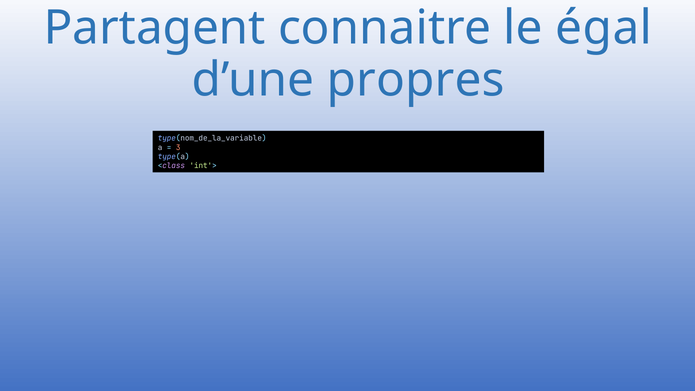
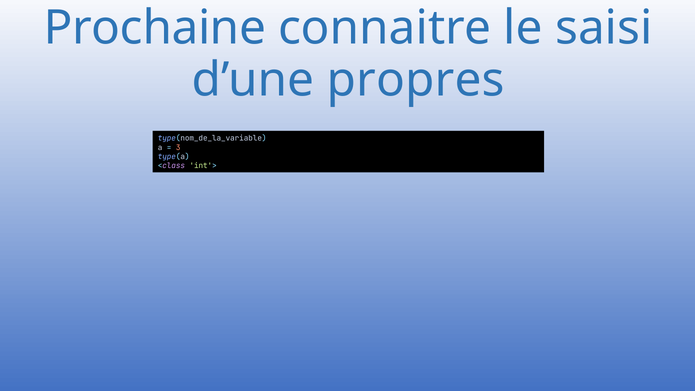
Partagent: Partagent -> Prochaine (155, 28)
égal: égal -> saisi (604, 28)
